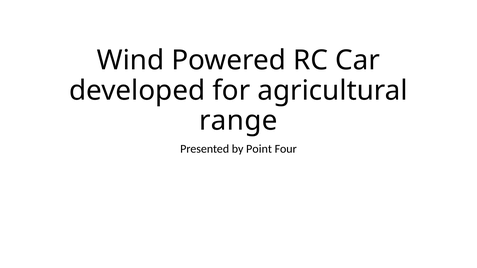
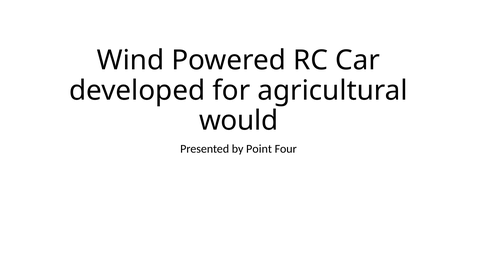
range: range -> would (239, 121)
